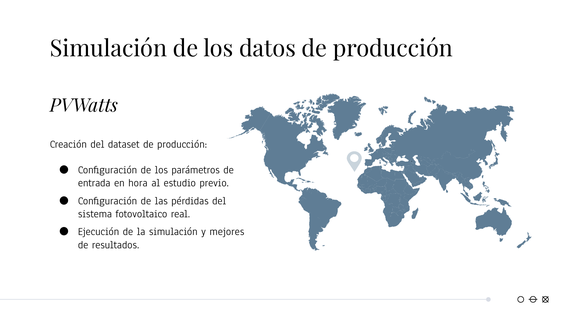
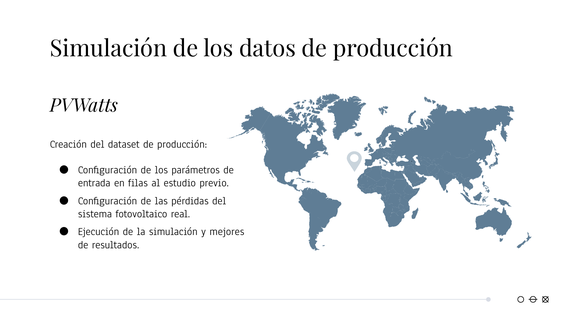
hora: hora -> filas (138, 183)
